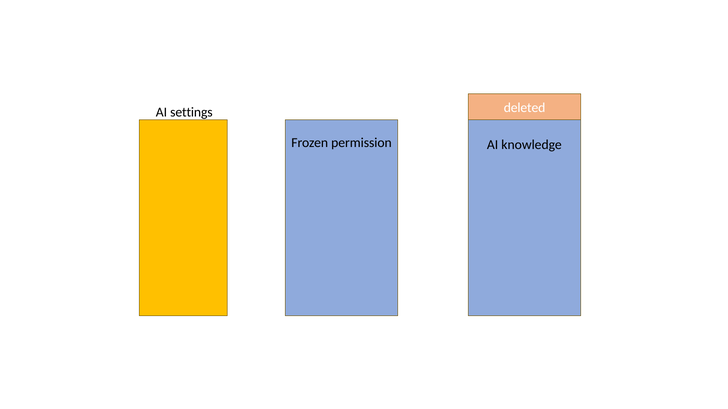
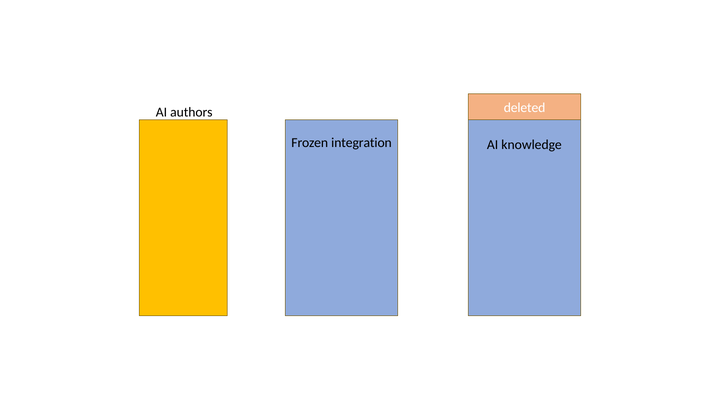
settings: settings -> authors (191, 112)
permission: permission -> integration (362, 143)
